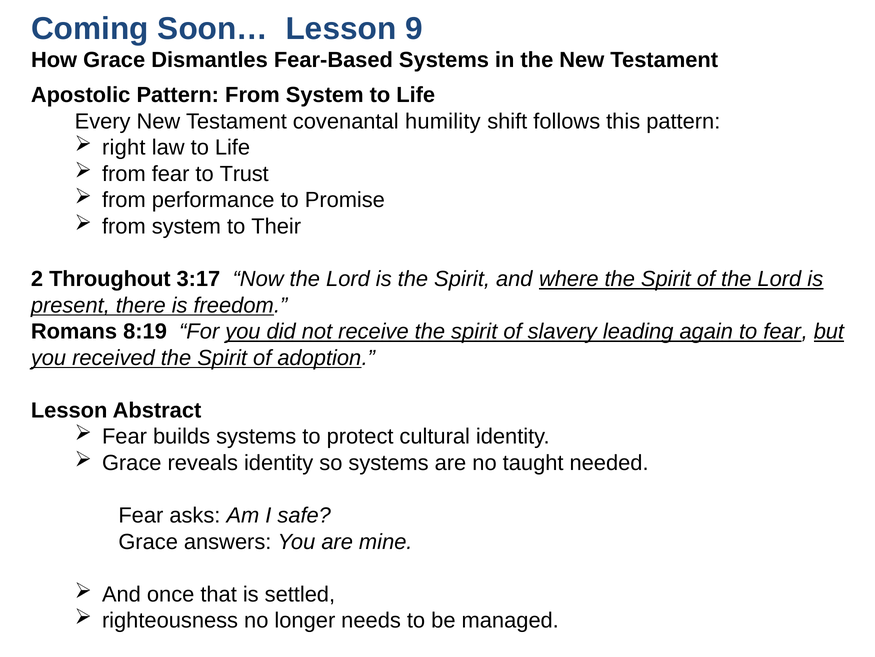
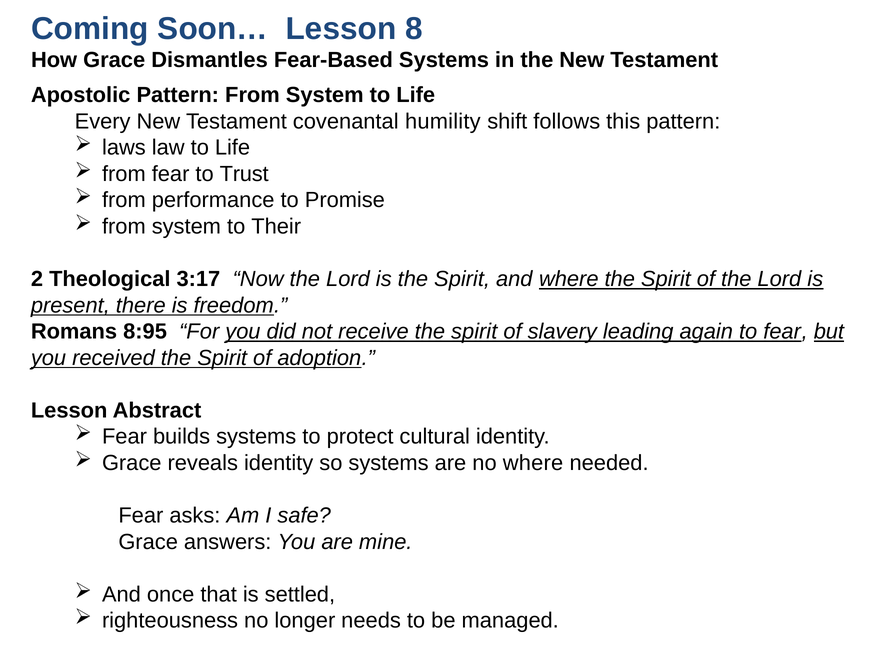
9: 9 -> 8 (414, 29)
right: right -> laws (124, 147)
Throughout: Throughout -> Theological (110, 279)
8:19: 8:19 -> 8:95 (145, 331)
no taught: taught -> where (533, 462)
